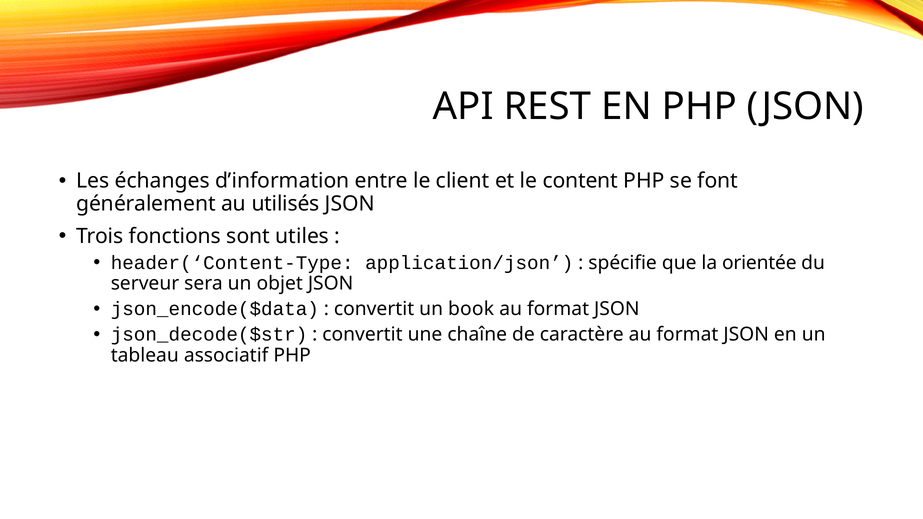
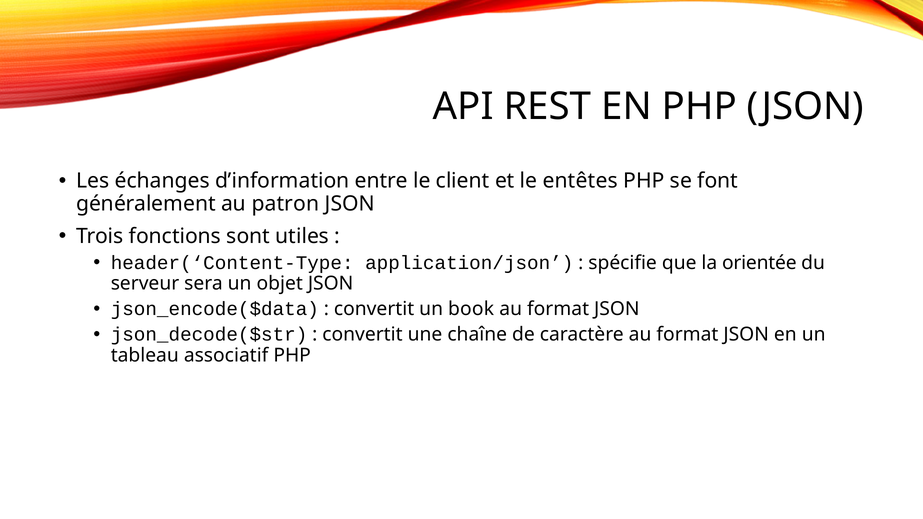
content: content -> entêtes (580, 181)
utilisés: utilisés -> patron (285, 204)
